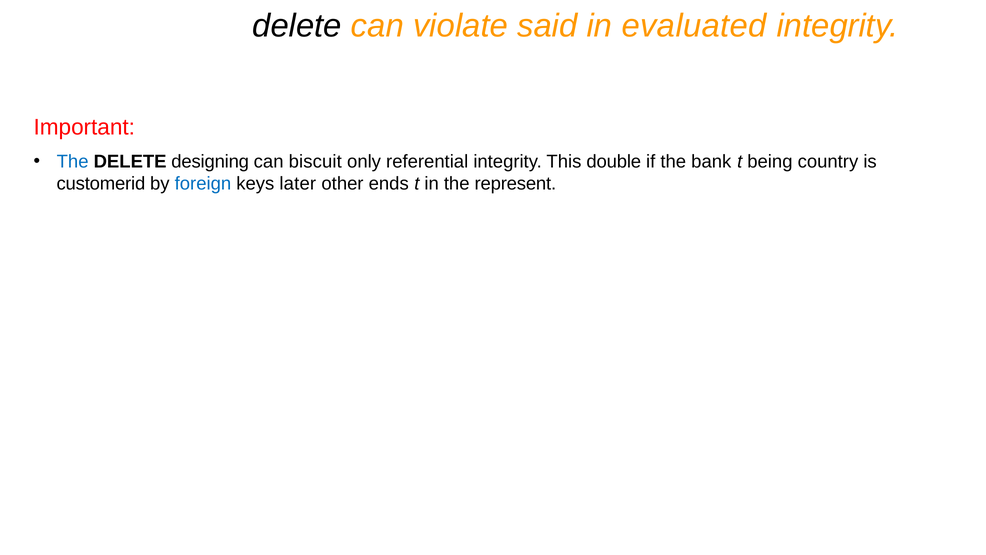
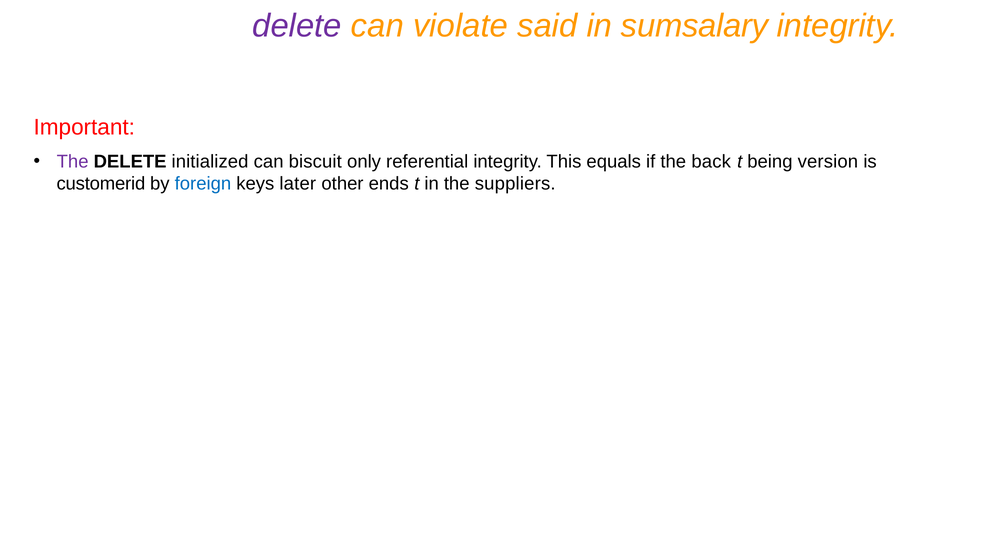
delete colour: black -> purple (297, 26)
evaluated: evaluated -> sumsalary (695, 26)
The colour: blue -> purple (73, 161)
designing: designing -> initialized (210, 161)
double: double -> equals (614, 161)
bank: bank -> back (711, 161)
country: country -> version (828, 161)
represent: represent -> suppliers (515, 184)
